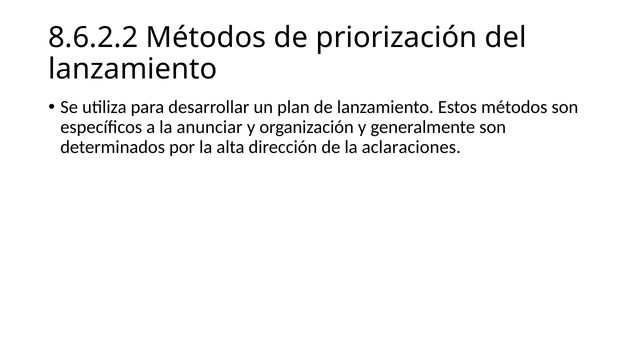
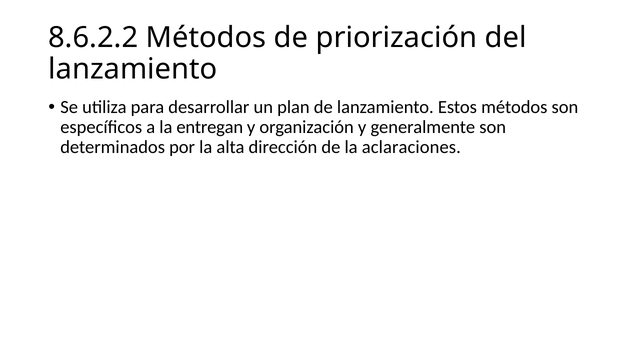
anunciar: anunciar -> entregan (210, 127)
